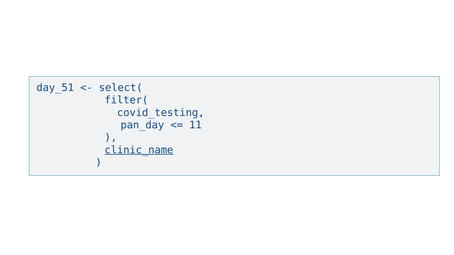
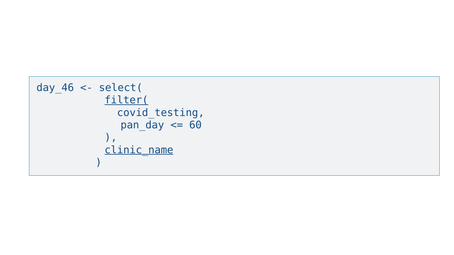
day_51: day_51 -> day_46 (55, 88)
filter( underline: none -> present (126, 100)
11: 11 -> 60 (195, 125)
